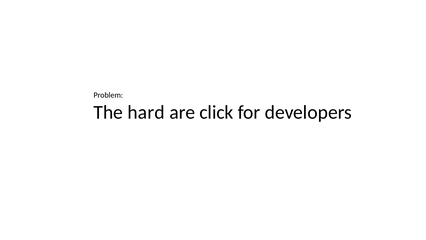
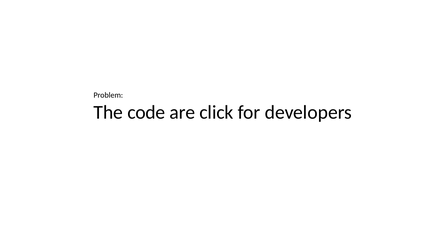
hard: hard -> code (146, 112)
